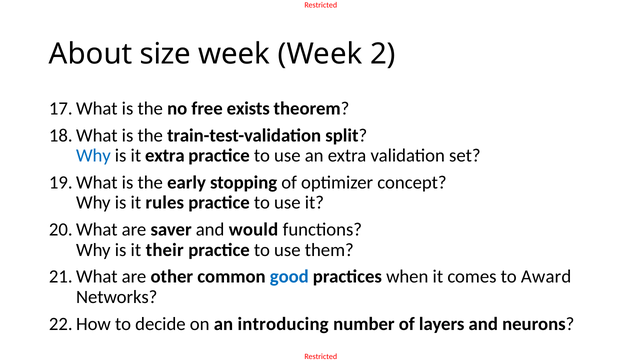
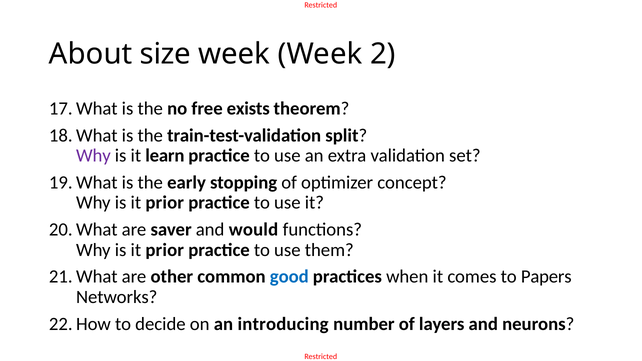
Why colour: blue -> purple (93, 156)
it extra: extra -> learn (165, 156)
rules: rules -> prior (165, 203)
their: their -> prior (165, 250)
Award: Award -> Papers (546, 277)
